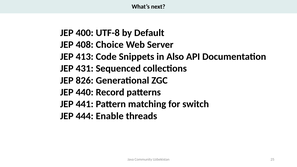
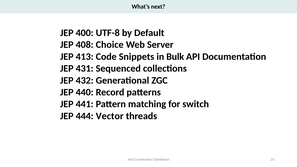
Also: Also -> Bulk (175, 57)
826: 826 -> 432 (85, 80)
Enable: Enable -> Vector (110, 116)
